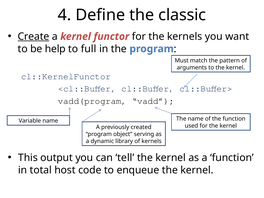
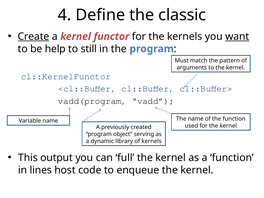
want underline: none -> present (237, 37)
full: full -> still (89, 49)
tell: tell -> full (125, 158)
total: total -> lines (41, 170)
